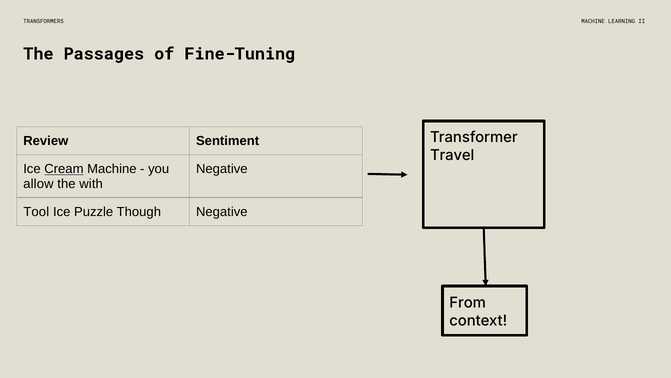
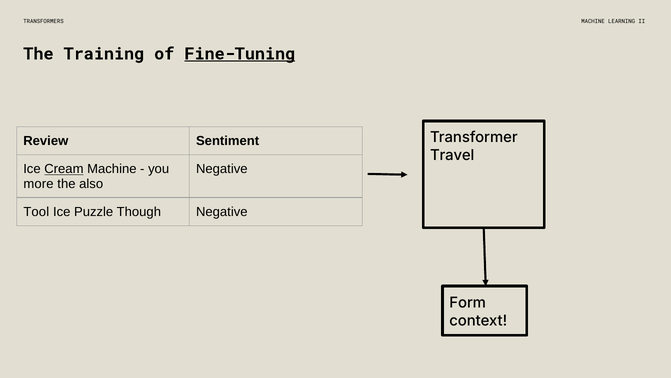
Passages: Passages -> Training (104, 54)
Fine-Tuning underline: none -> present (240, 54)
allow: allow -> more (38, 183)
with: with -> also (91, 183)
From: From -> Form (468, 302)
